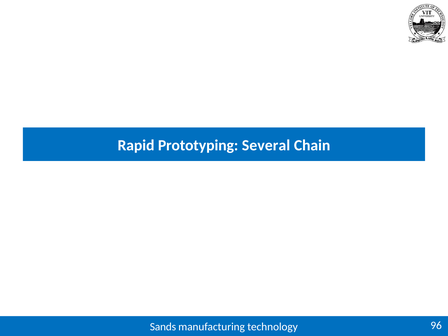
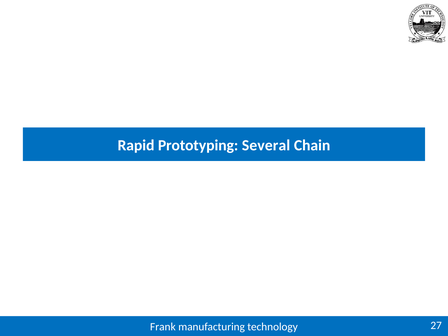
Sands: Sands -> Frank (163, 327)
96: 96 -> 27 (436, 326)
